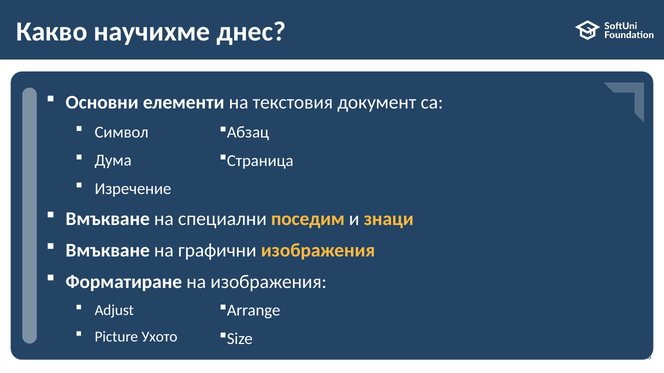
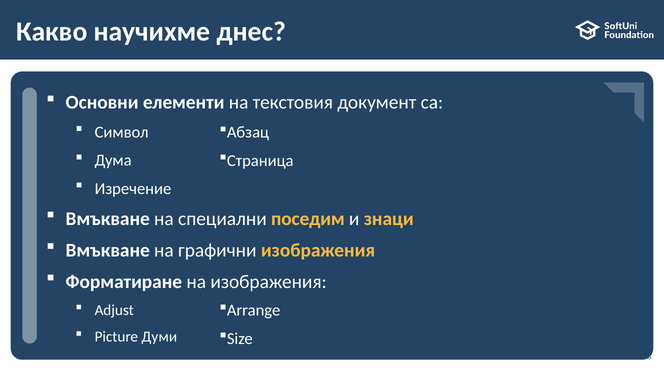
Ухото: Ухото -> Думи (159, 337)
